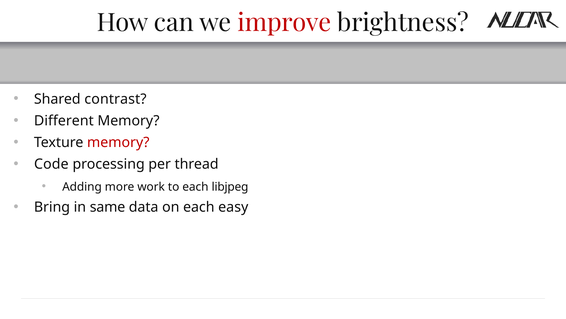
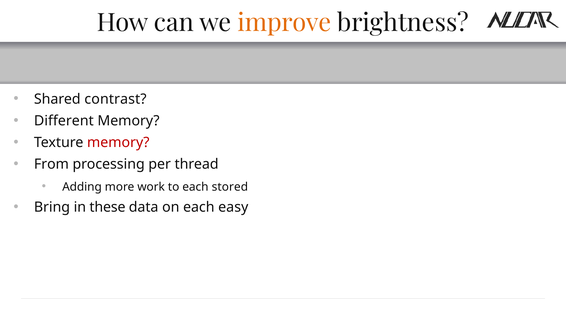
improve colour: red -> orange (284, 23)
Code: Code -> From (51, 164)
libjpeg: libjpeg -> stored (230, 186)
same: same -> these (108, 207)
